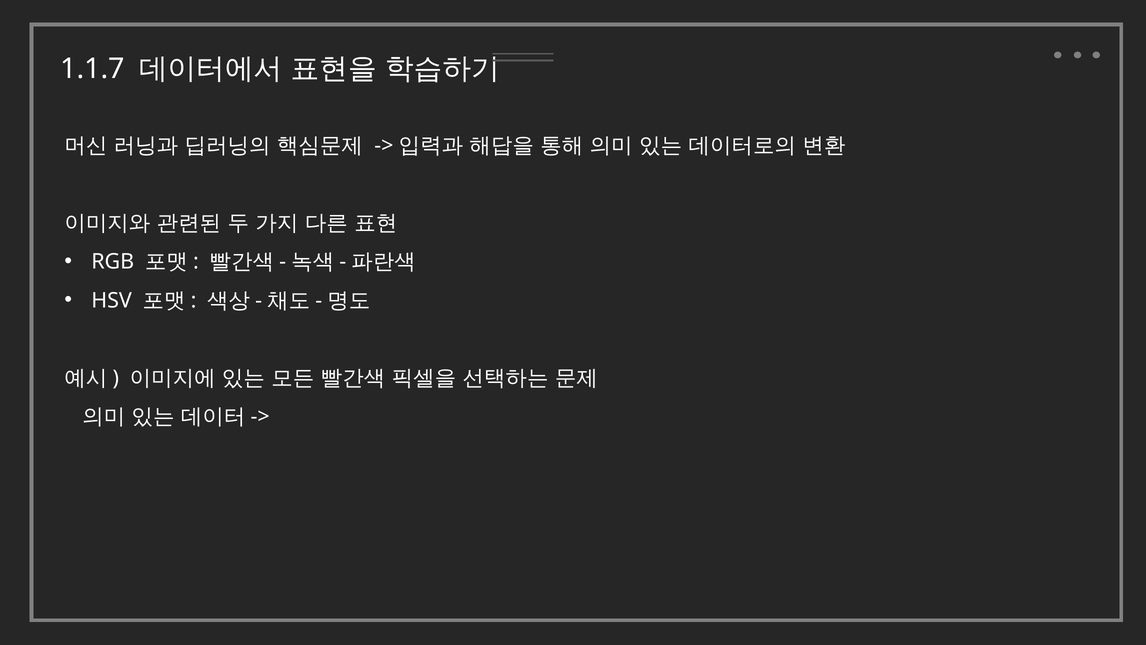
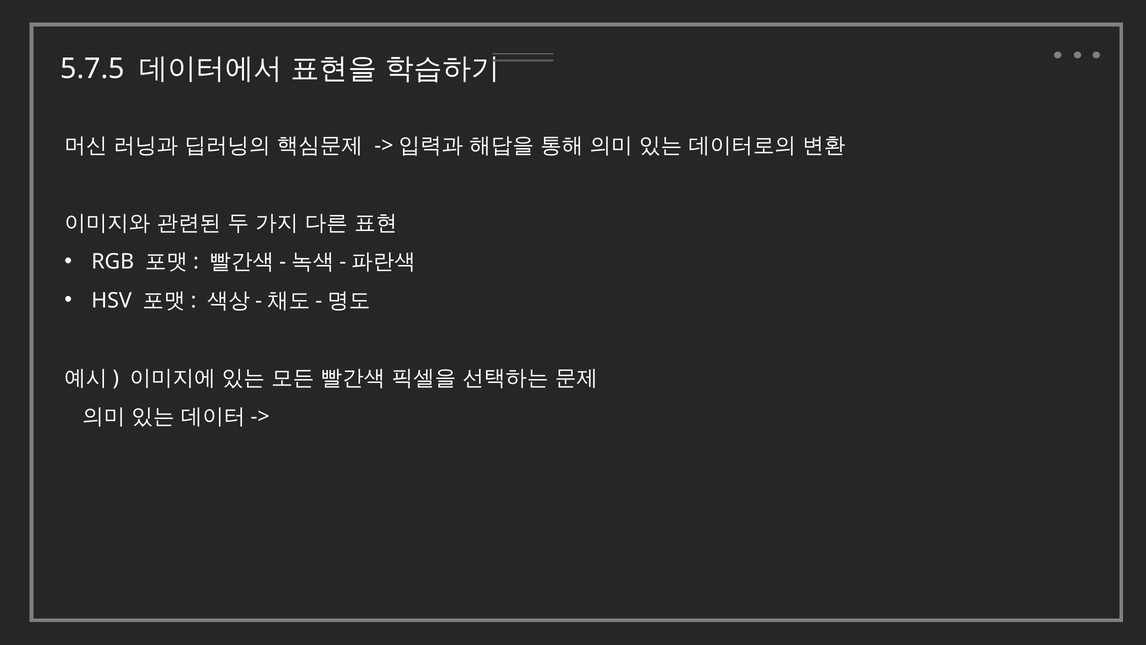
1.1.7: 1.1.7 -> 5.7.5 (93, 69)
